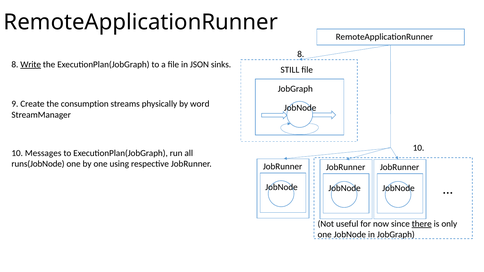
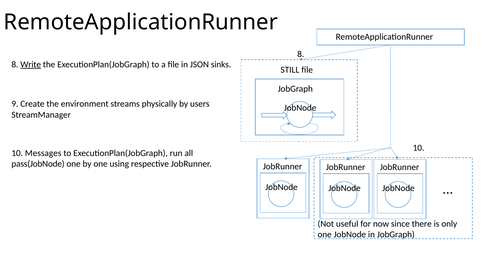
consumption: consumption -> environment (85, 104)
word: word -> users (200, 104)
runs(JobNode: runs(JobNode -> pass(JobNode (38, 164)
there underline: present -> none (422, 224)
